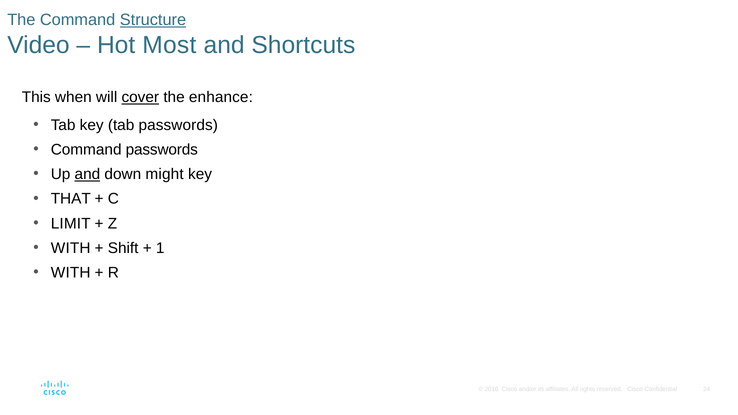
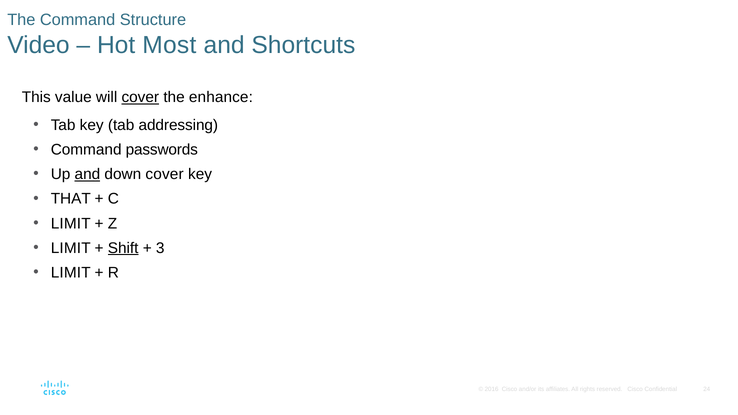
Structure underline: present -> none (153, 20)
when: when -> value (73, 97)
tab passwords: passwords -> addressing (178, 125)
down might: might -> cover (165, 174)
WITH: WITH -> LIMIT (71, 248)
Shift underline: none -> present (123, 248)
1: 1 -> 3 (160, 248)
WITH: WITH -> LIMIT (71, 273)
